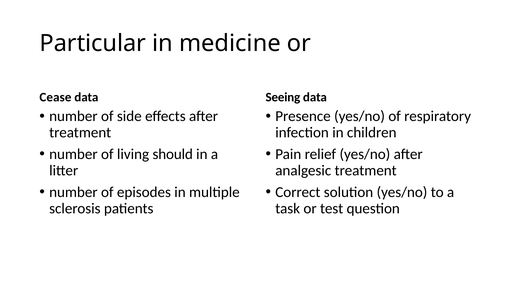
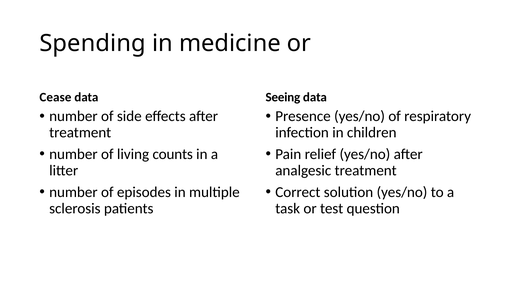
Particular: Particular -> Spending (93, 43)
should: should -> counts (173, 154)
